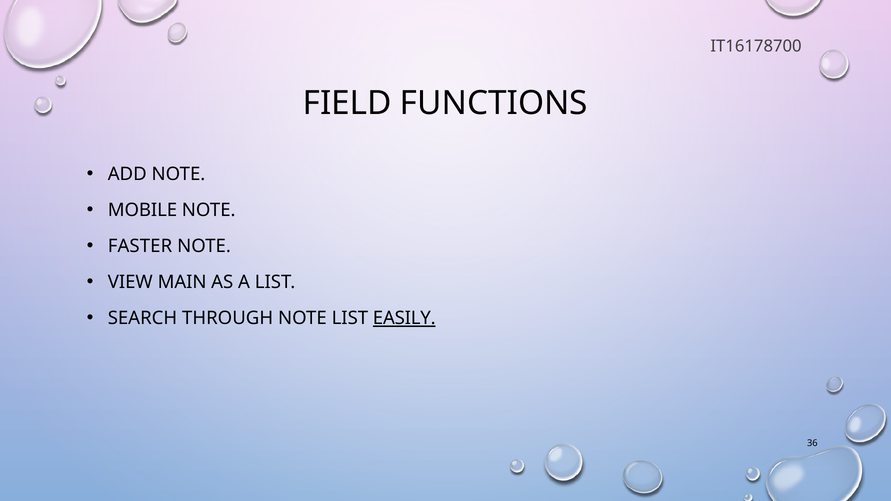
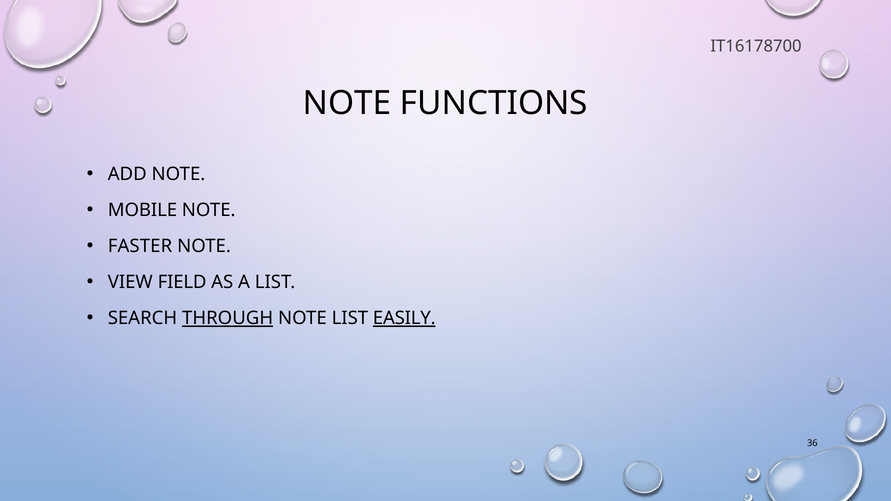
FIELD: FIELD -> NOTE (347, 103)
MAIN: MAIN -> FIELD (182, 282)
THROUGH underline: none -> present (228, 318)
